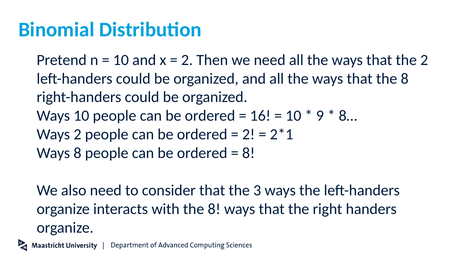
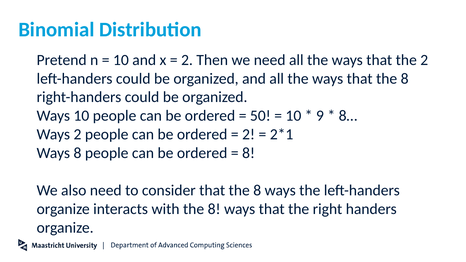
16: 16 -> 50 (260, 116)
consider that the 3: 3 -> 8 (257, 190)
